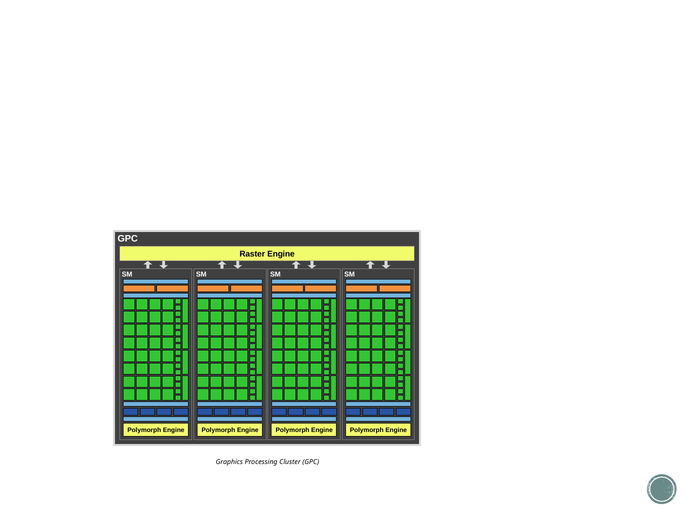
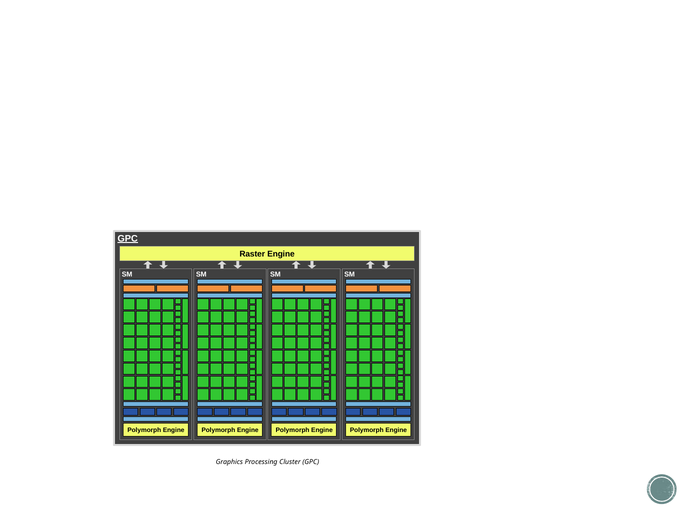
GPC underline: none -> present (128, 239)
